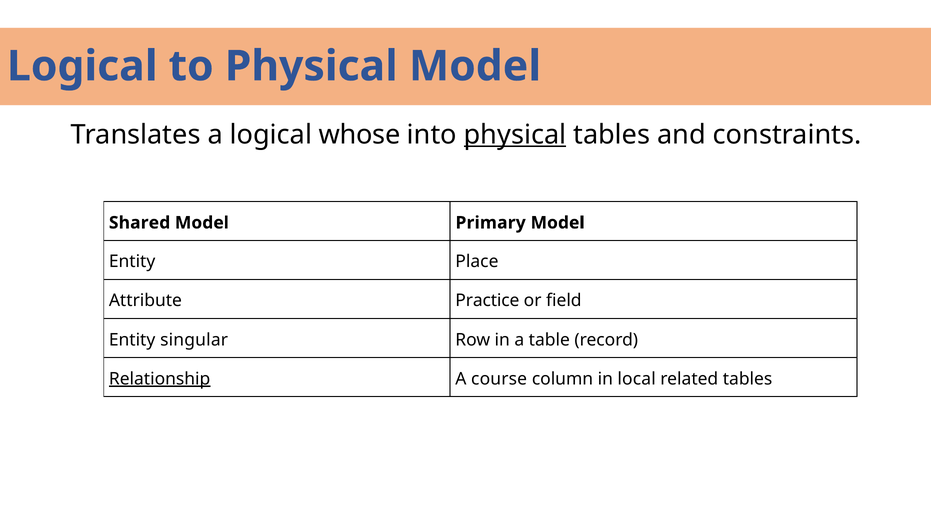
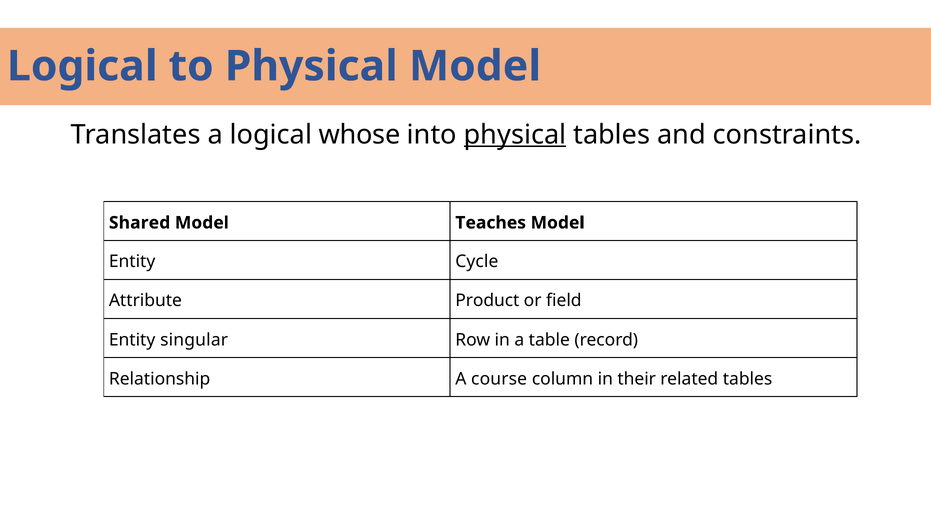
Primary: Primary -> Teaches (491, 223)
Place: Place -> Cycle (477, 262)
Practice: Practice -> Product (487, 301)
Relationship underline: present -> none (160, 379)
local: local -> their (637, 379)
